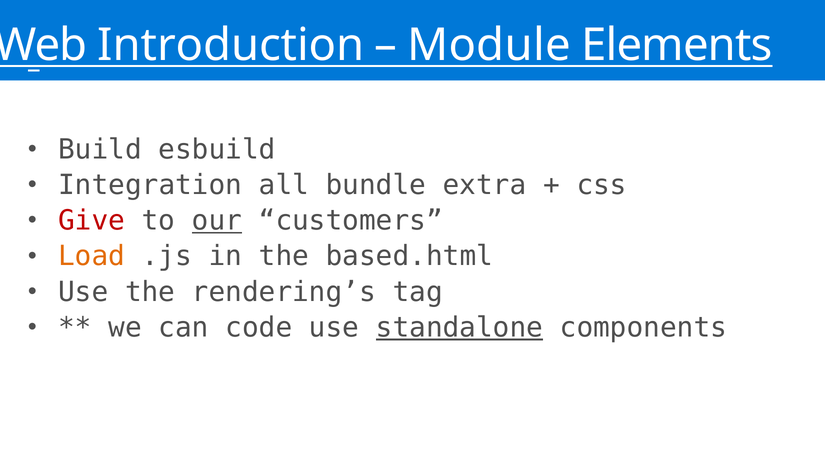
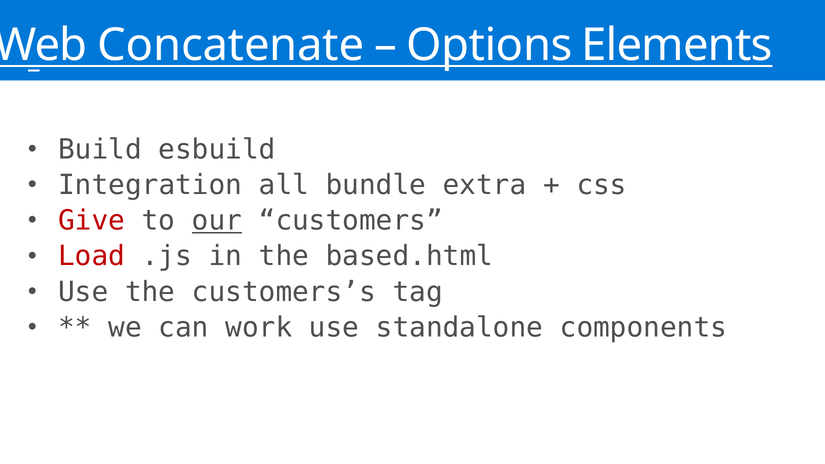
Introduction: Introduction -> Concatenate (231, 45)
Module: Module -> Options (489, 45)
Load colour: orange -> red (92, 256)
rendering’s: rendering’s -> customers’s (284, 292)
code: code -> work (259, 327)
standalone underline: present -> none (459, 327)
